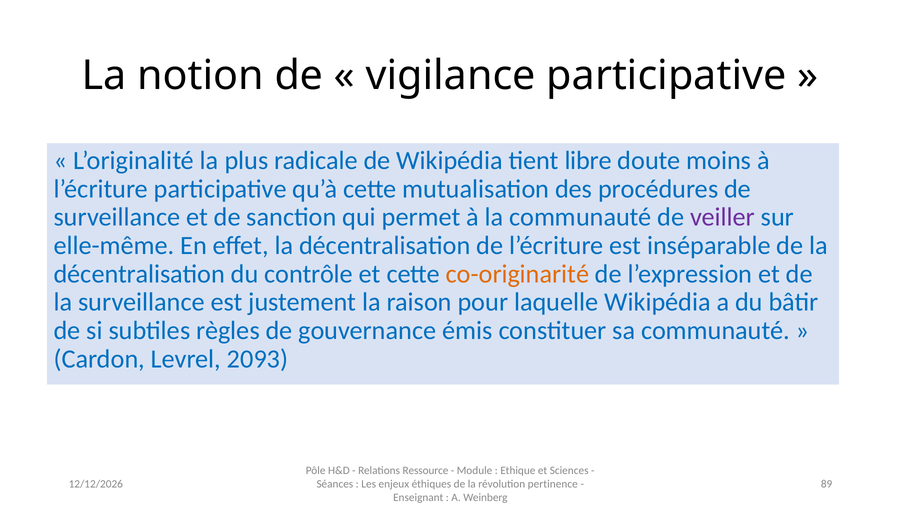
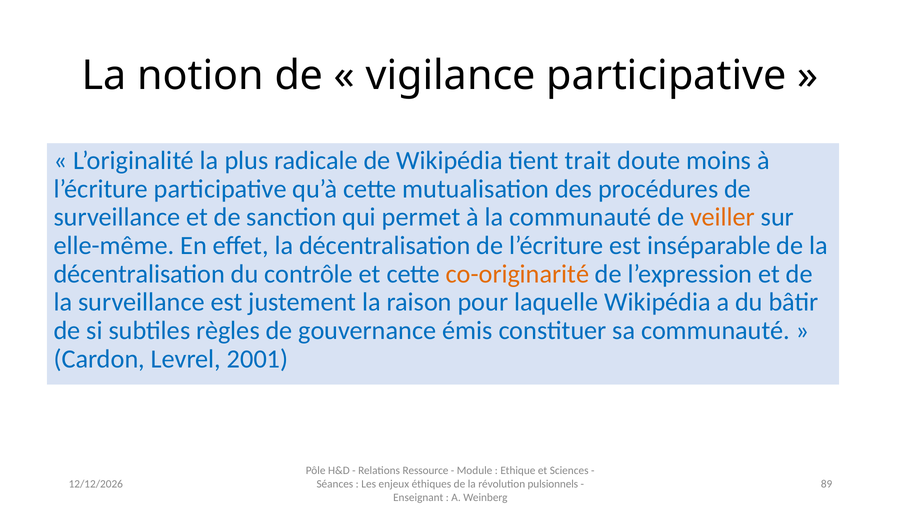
libre: libre -> trait (588, 161)
veiller colour: purple -> orange (723, 217)
2093: 2093 -> 2001 (257, 359)
pertinence: pertinence -> pulsionnels (553, 484)
